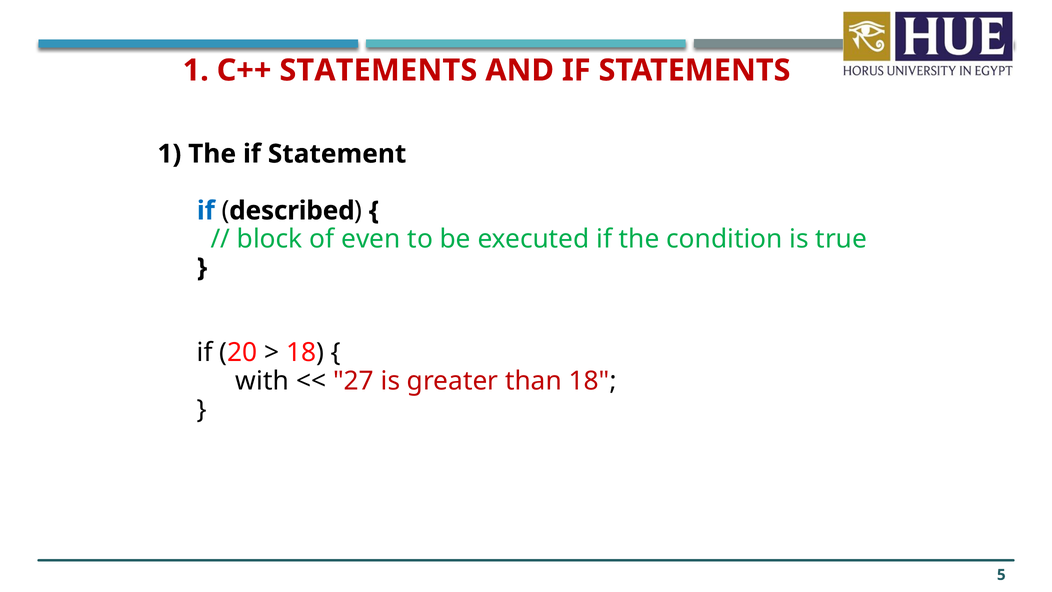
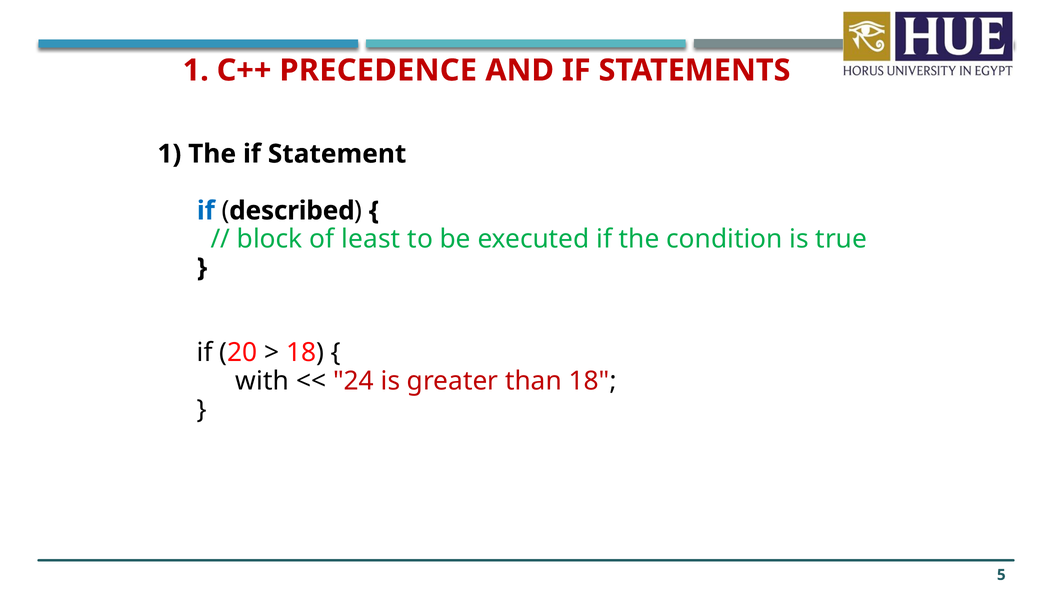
C++ STATEMENTS: STATEMENTS -> PRECEDENCE (378, 70)
even: even -> least (371, 239)
27: 27 -> 24 (354, 381)
